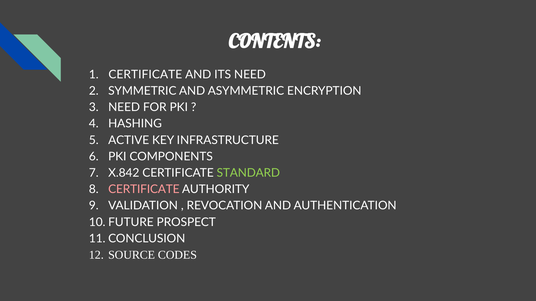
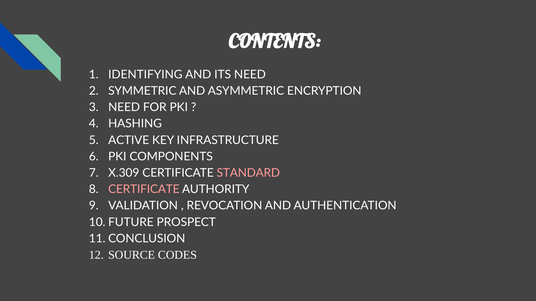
CERTIFICATE: CERTIFICATE -> IDENTIFYING (145, 75)
X.842: X.842 -> X.309 (124, 173)
STANDARD colour: light green -> pink (248, 173)
